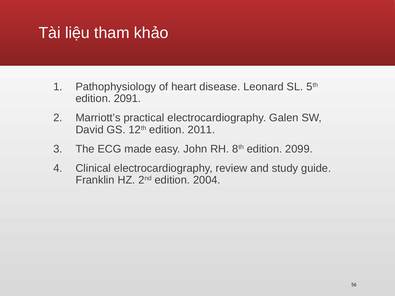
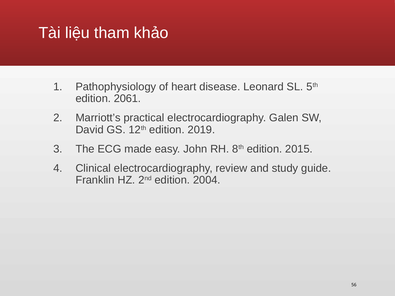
2091: 2091 -> 2061 (127, 99)
2011: 2011 -> 2019 (201, 130)
2099: 2099 -> 2015 (299, 149)
